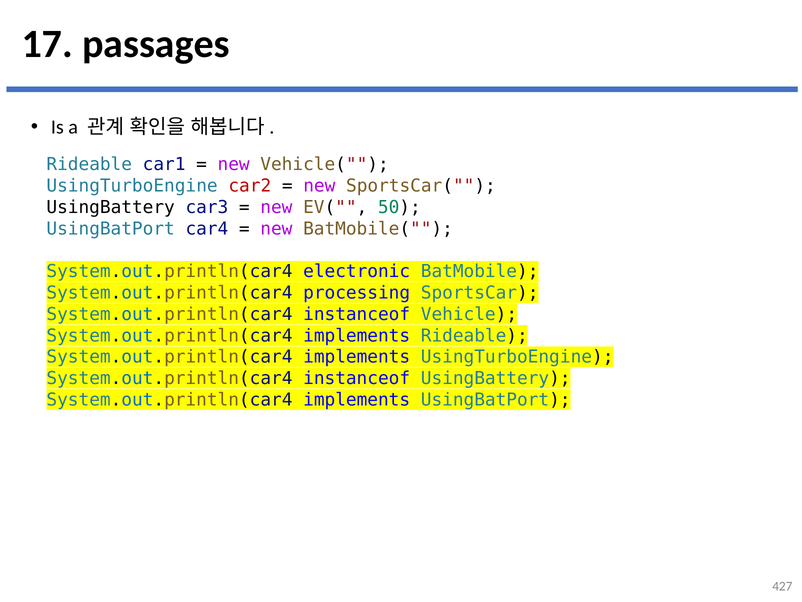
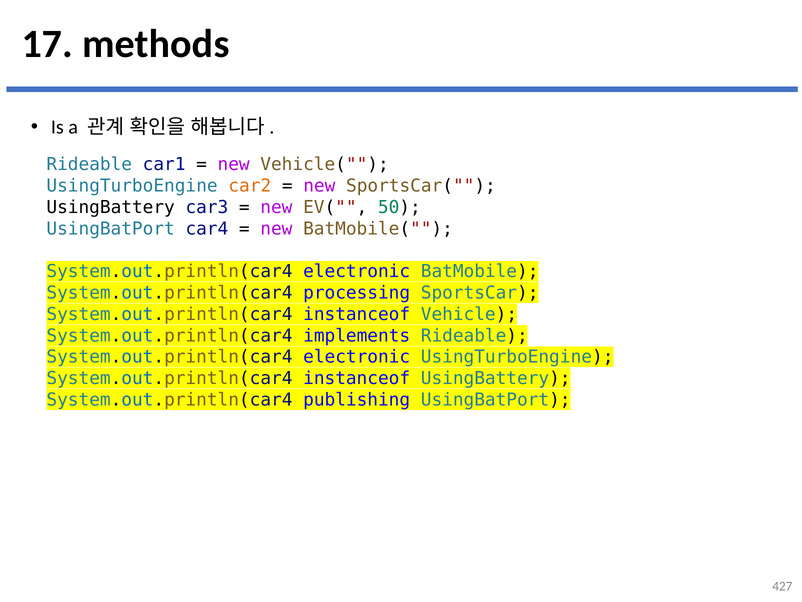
passages: passages -> methods (156, 44)
car2 colour: red -> orange (250, 186)
implements: implements -> electronic (357, 357)
implements: implements -> publishing (357, 400)
